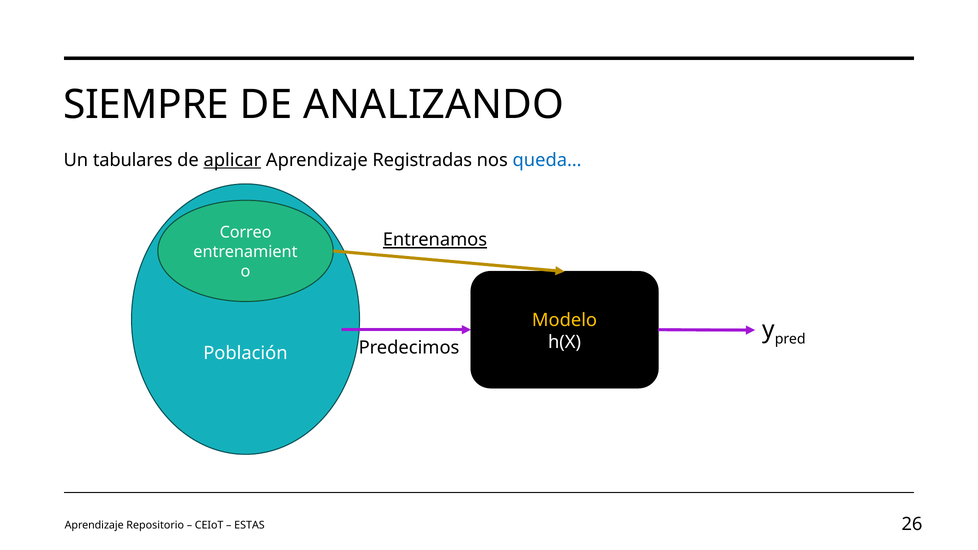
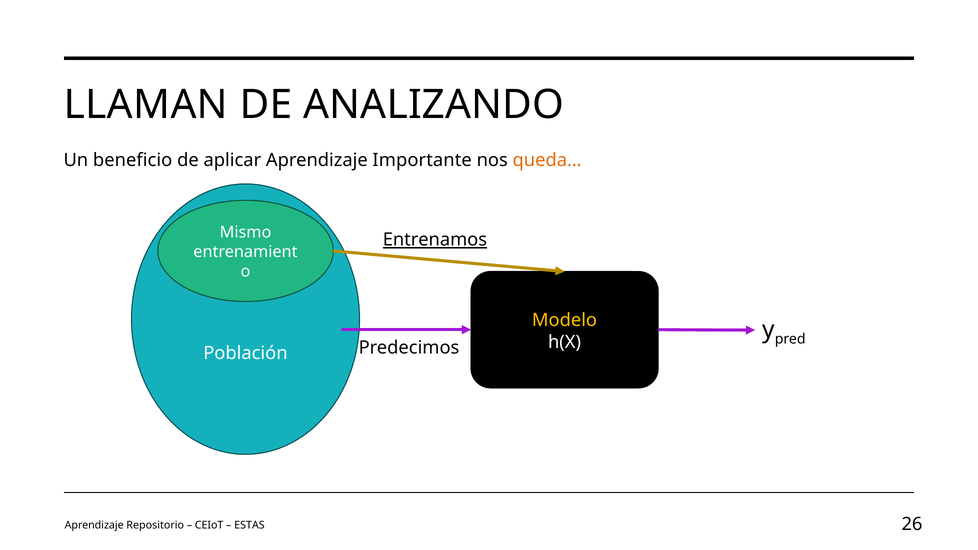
SIEMPRE: SIEMPRE -> LLAMAN (146, 105)
tabulares: tabulares -> beneficio (133, 160)
aplicar underline: present -> none (232, 160)
Registradas: Registradas -> Importante (422, 160)
queda… colour: blue -> orange (547, 160)
Correo: Correo -> Mismo (246, 233)
